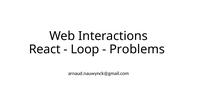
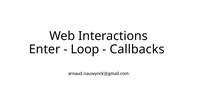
React: React -> Enter (45, 49)
Problems: Problems -> Callbacks (137, 49)
